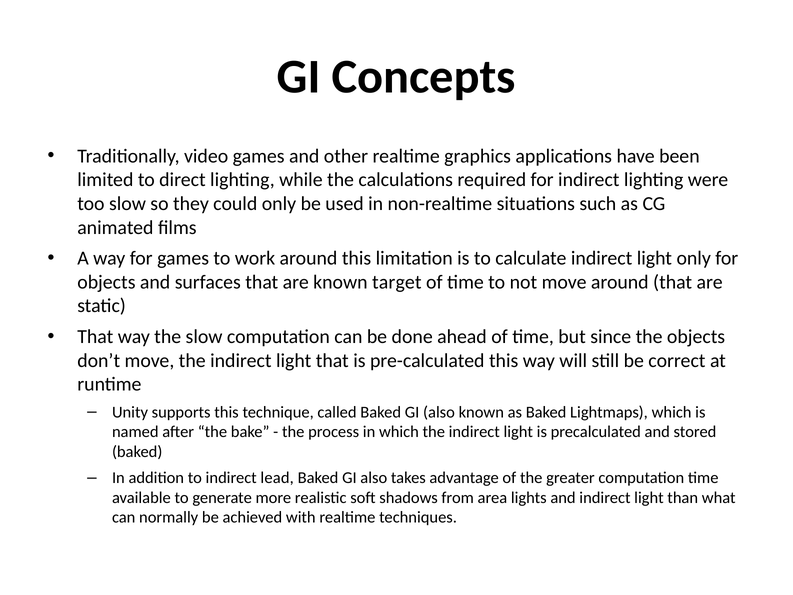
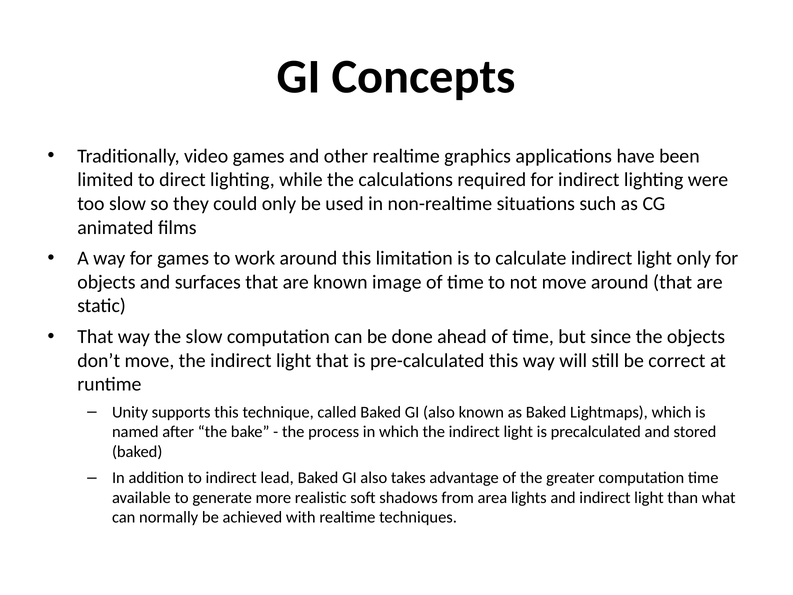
target: target -> image (397, 282)
